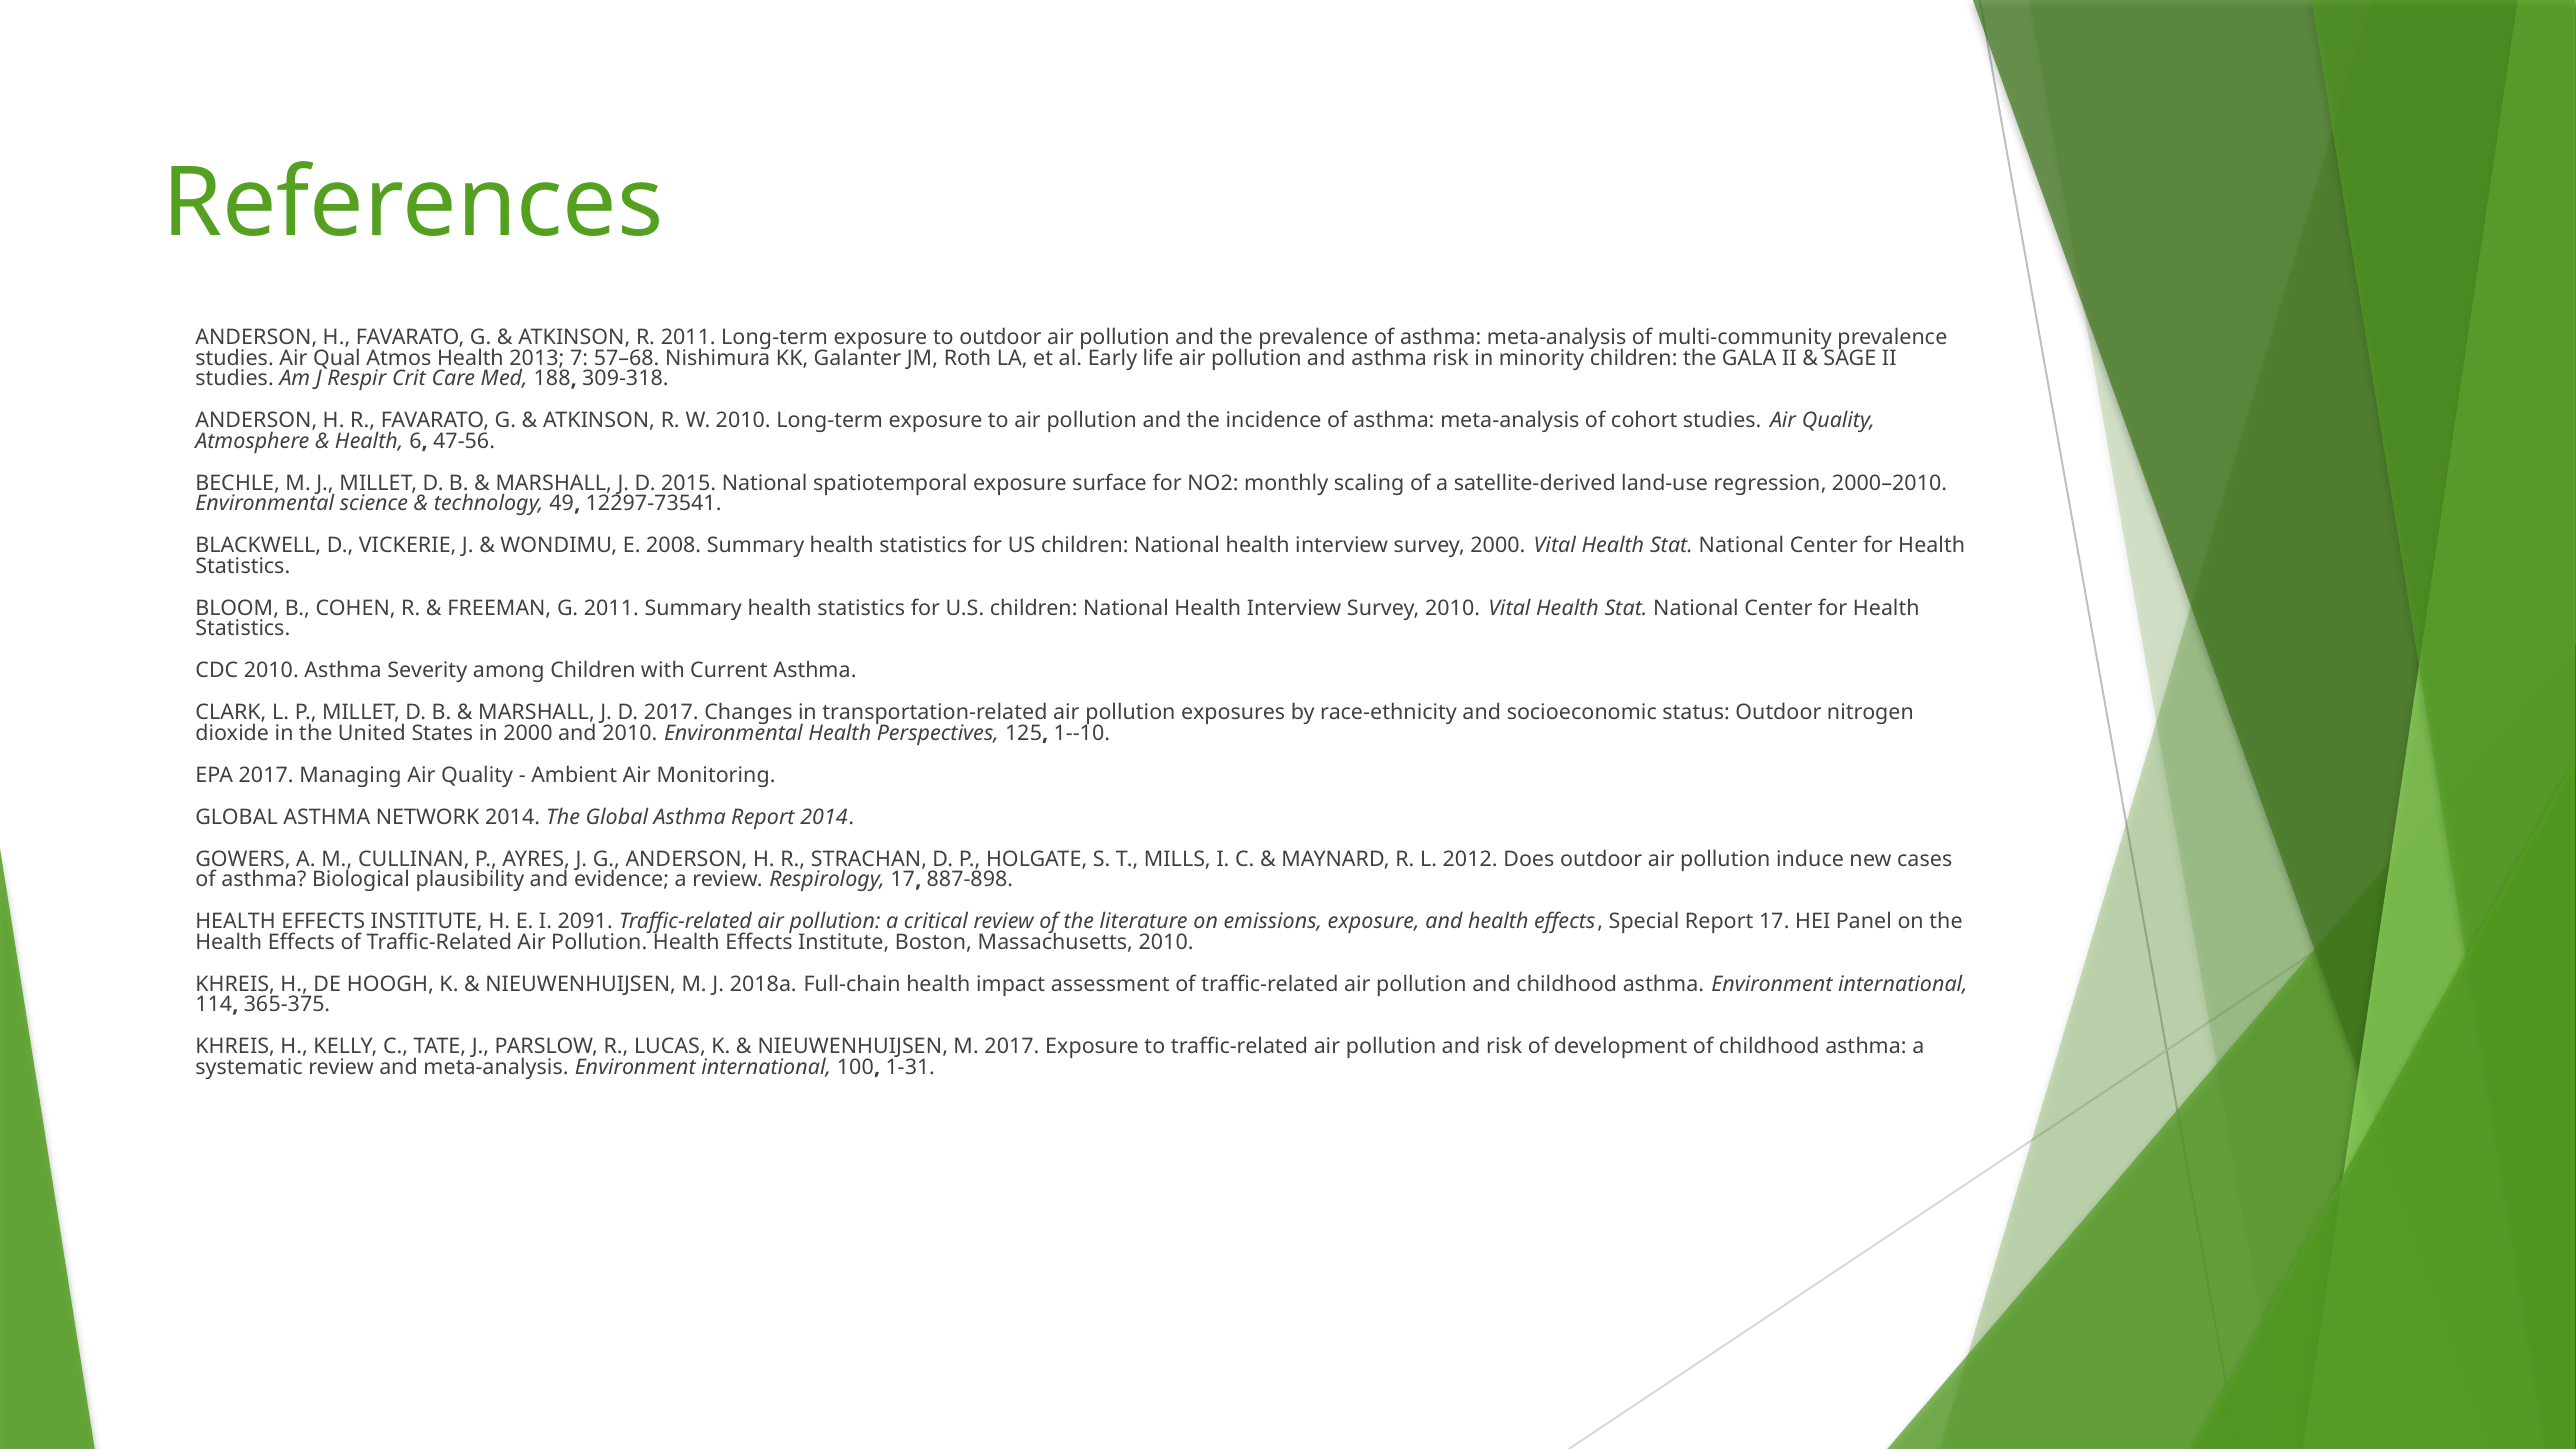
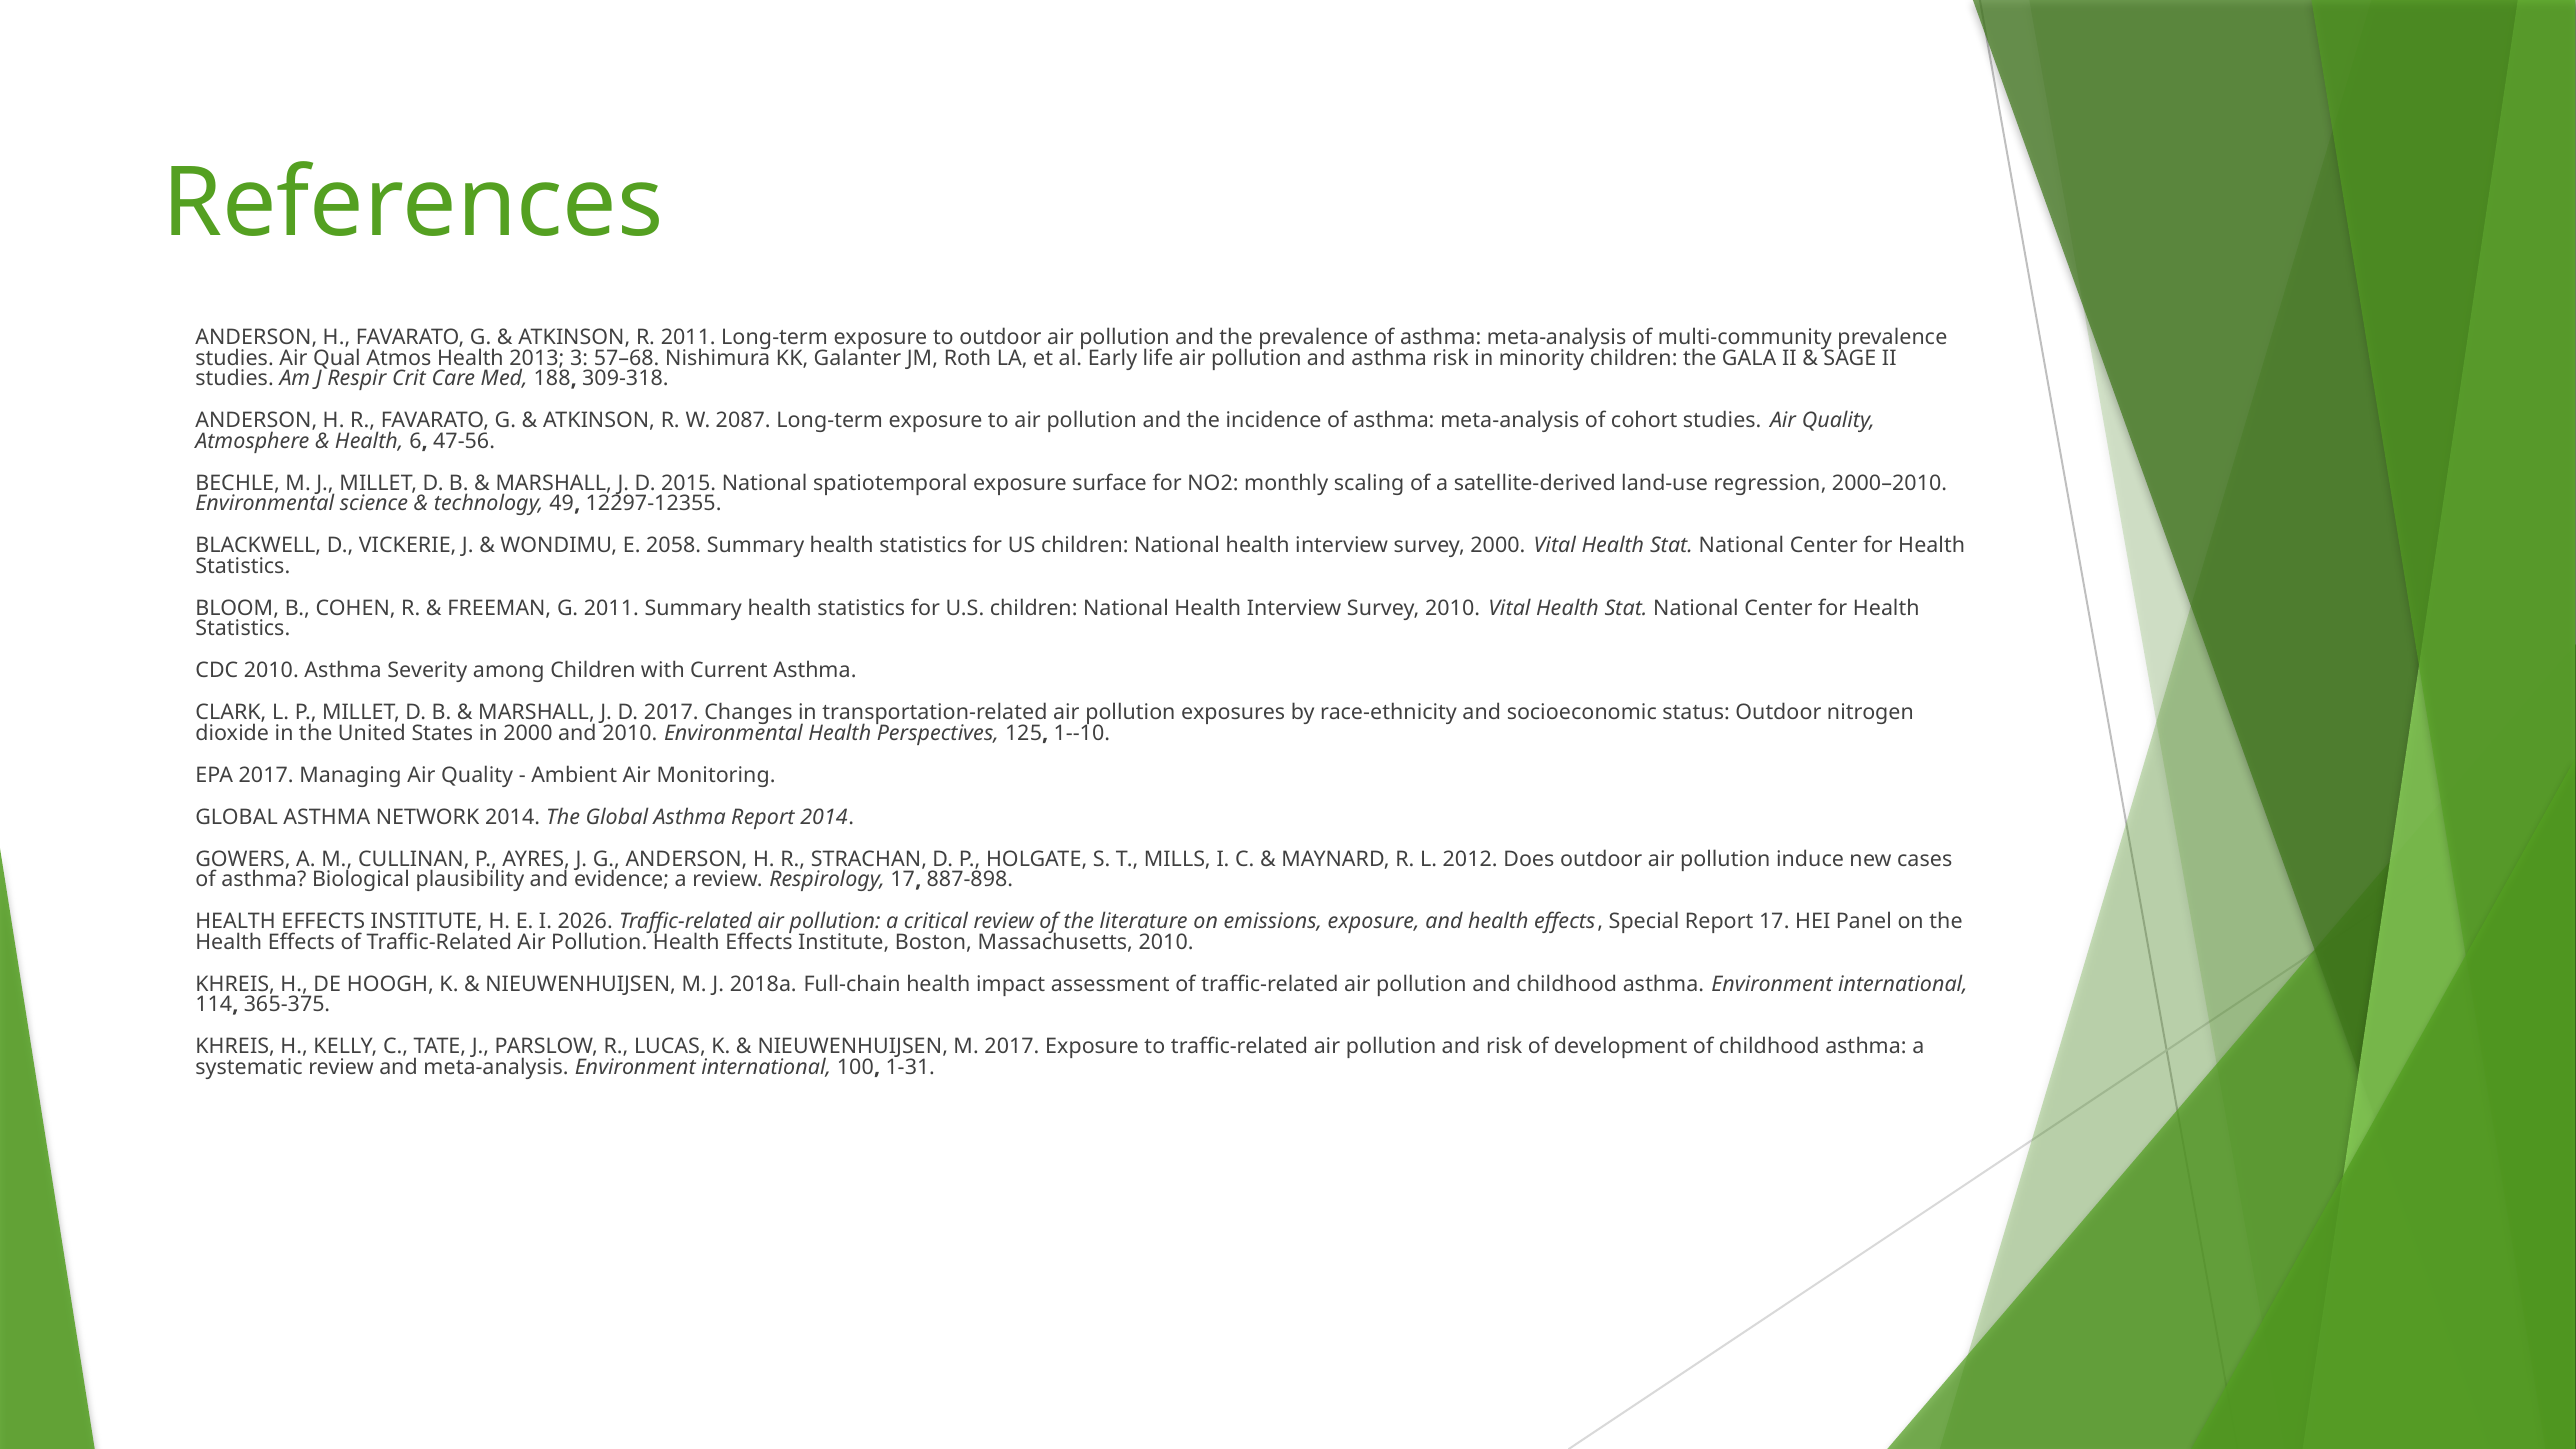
7: 7 -> 3 (579, 358)
W 2010: 2010 -> 2087 (743, 421)
12297-73541: 12297-73541 -> 12297-12355 (654, 504)
2008: 2008 -> 2058 (674, 546)
2091: 2091 -> 2026 (585, 922)
